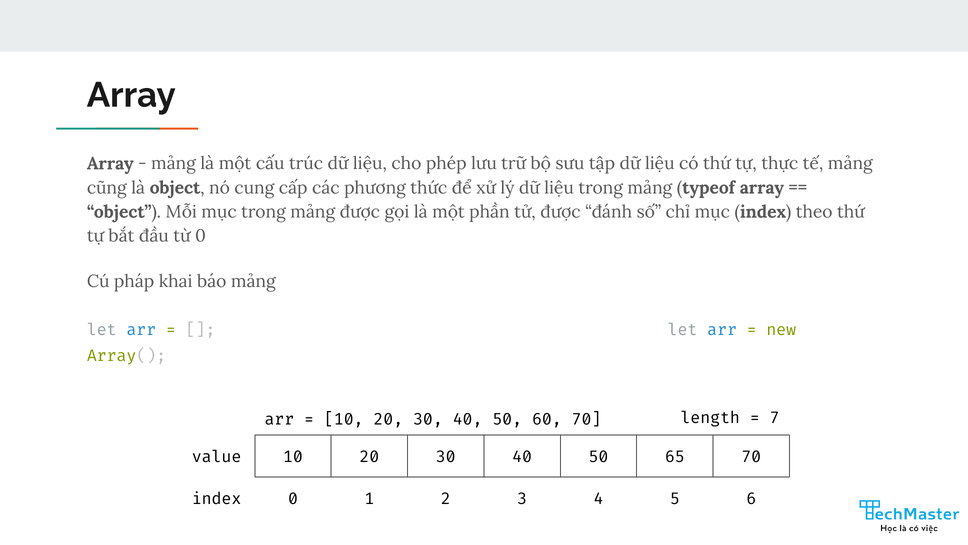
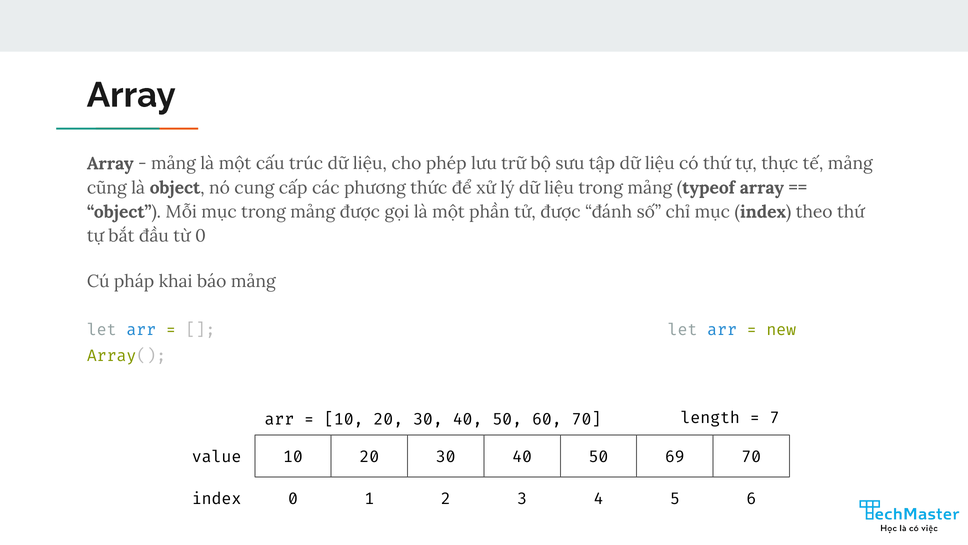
65: 65 -> 69 (675, 457)
